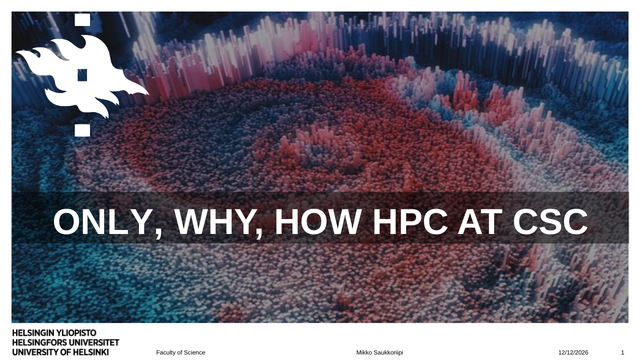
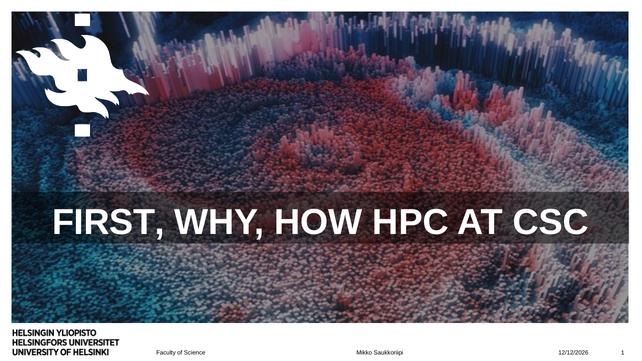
ONLY: ONLY -> FIRST (109, 222)
